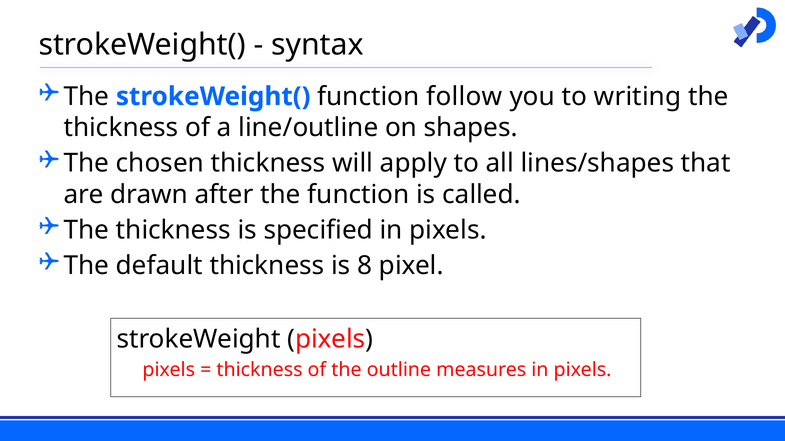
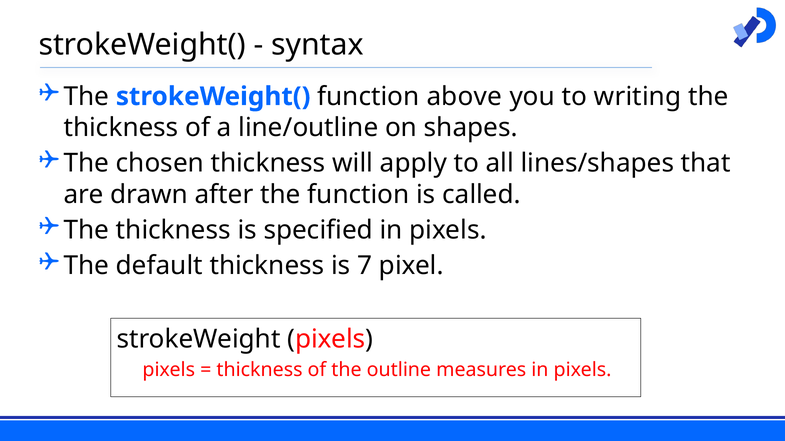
follow: follow -> above (464, 97)
8: 8 -> 7 (365, 266)
